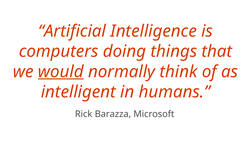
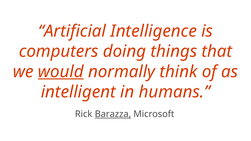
Barazza underline: none -> present (113, 114)
